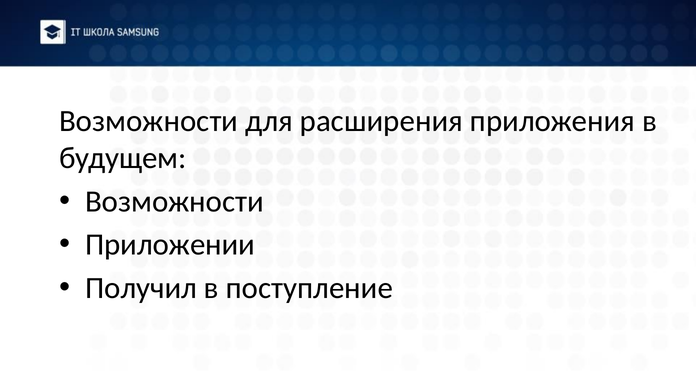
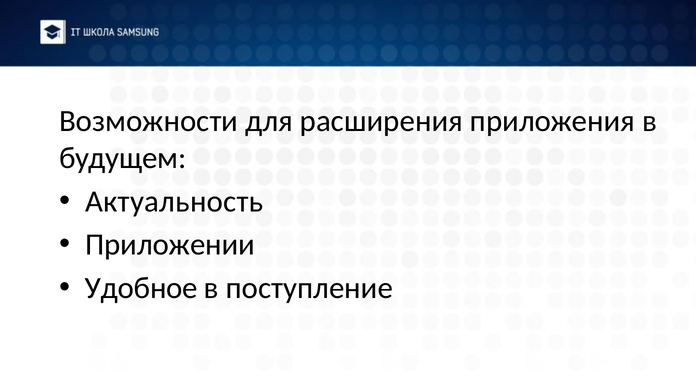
Возможности: Возможности -> Актуальность (174, 202)
Получил: Получил -> Удобное (141, 288)
